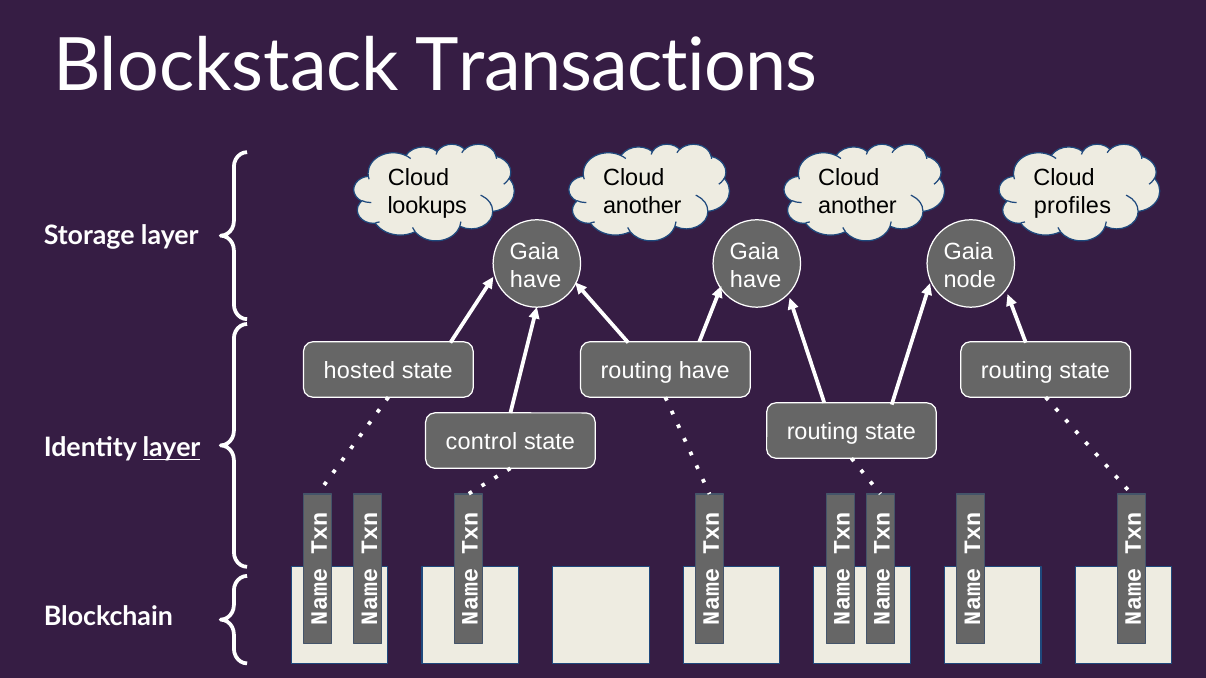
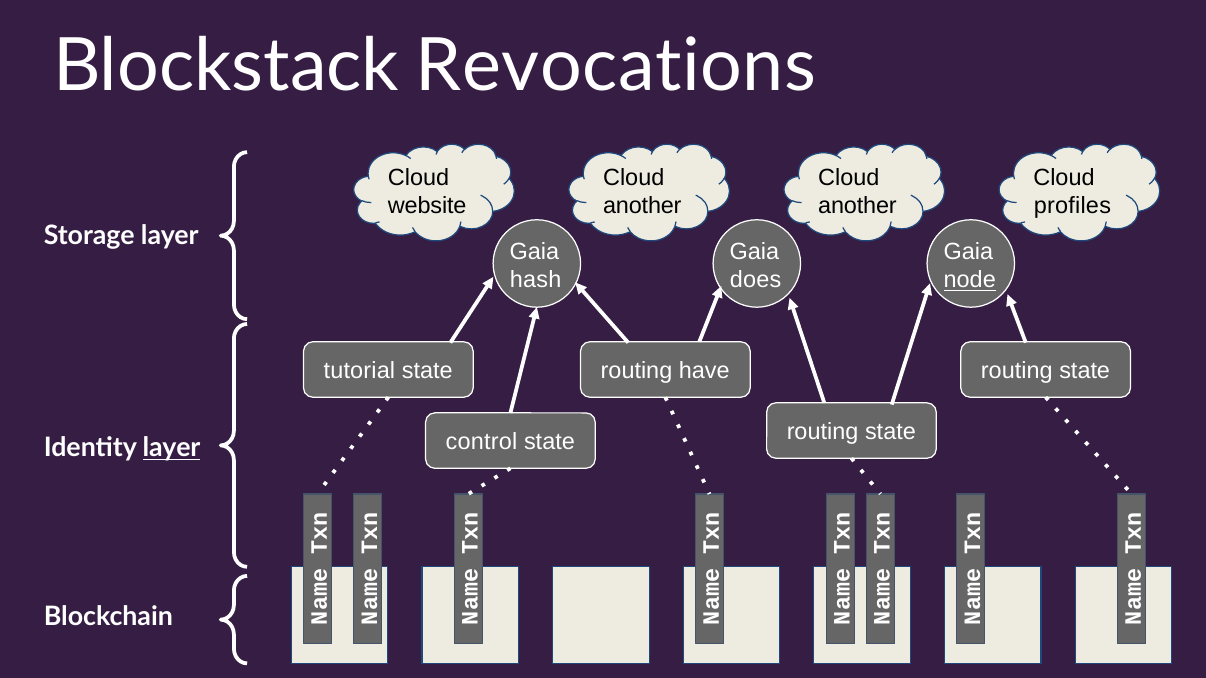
Transactions: Transactions -> Revocations (616, 67)
lookups: lookups -> website (427, 206)
have: have -> hash (536, 280)
have: have -> does (756, 280)
node underline: none -> present (970, 280)
hosted: hosted -> tutorial (359, 371)
